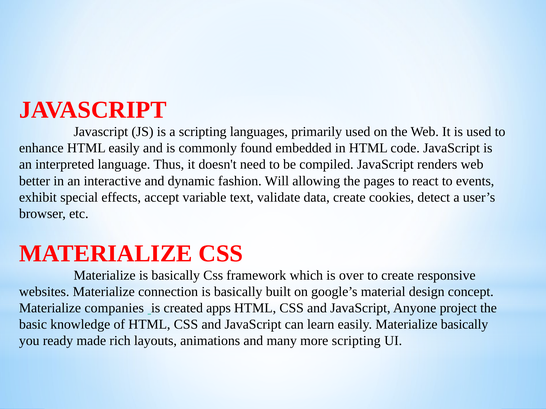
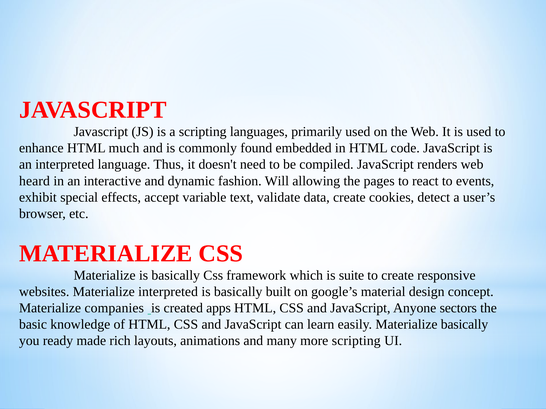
HTML easily: easily -> much (124, 148)
better: better -> heard (34, 181)
over: over -> suite (351, 276)
Materialize connection: connection -> interpreted (168, 292)
project: project -> sectors (458, 308)
